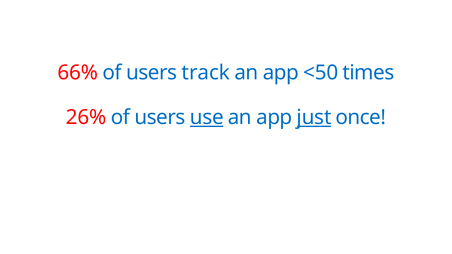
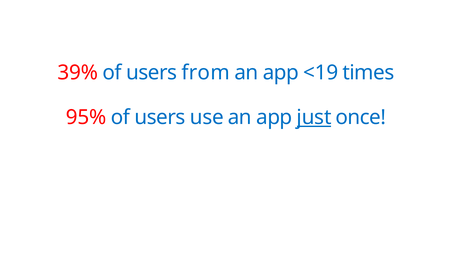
66%: 66% -> 39% (78, 73)
track: track -> from (206, 73)
<50: <50 -> <19 (321, 73)
26%: 26% -> 95% (86, 117)
use underline: present -> none (207, 117)
